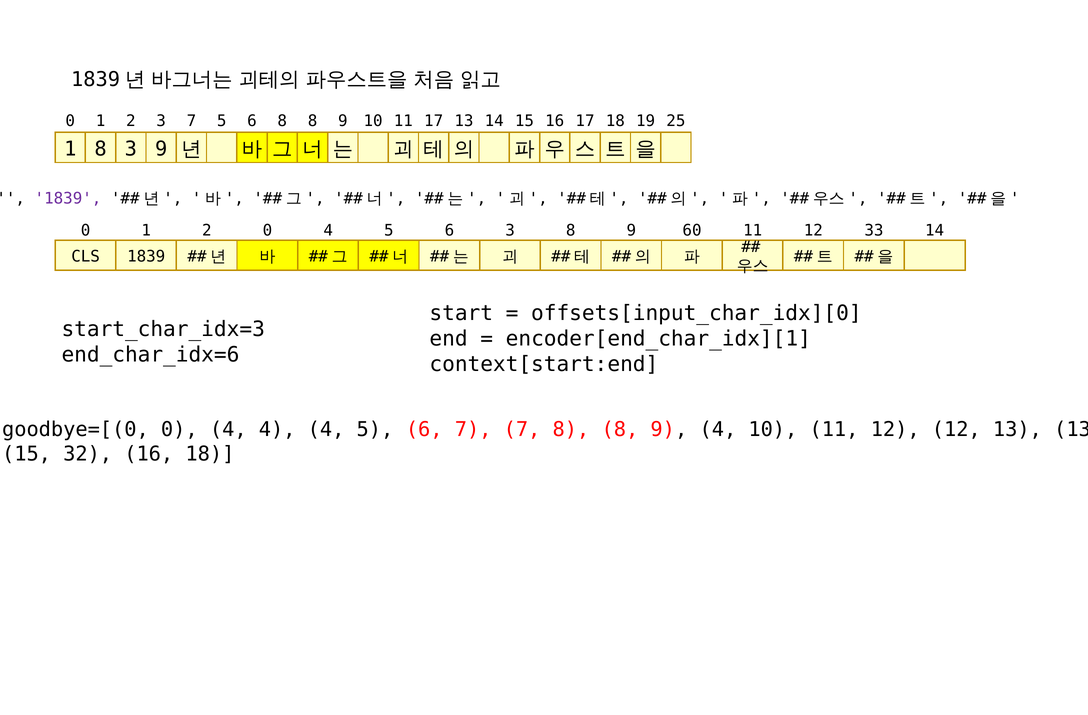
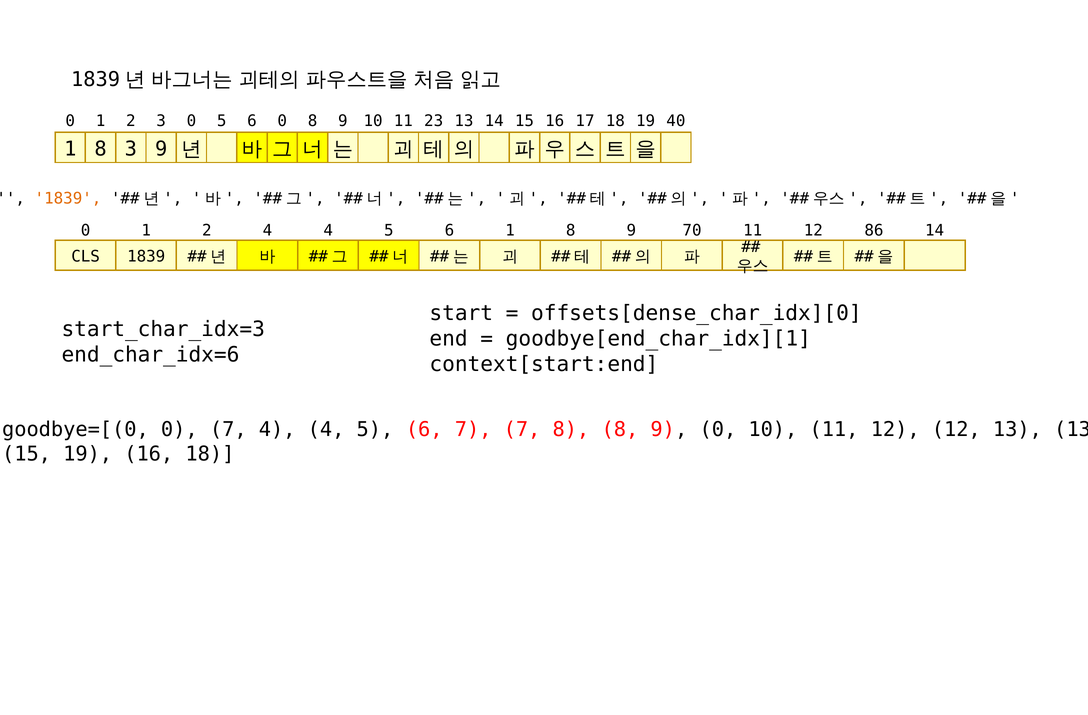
3 7: 7 -> 0 (191, 121)
6 8: 8 -> 0 (282, 121)
11 17: 17 -> 23 (434, 121)
25: 25 -> 40 (676, 121)
1839 colour: purple -> orange (68, 199)
2 0: 0 -> 4 (268, 230)
6 3: 3 -> 1 (510, 230)
60: 60 -> 70 (692, 230)
33: 33 -> 86 (874, 230)
offsets[input_char_idx][0: offsets[input_char_idx][0 -> offsets[dense_char_idx][0 (696, 313)
encoder[end_char_idx][1: encoder[end_char_idx][1 -> goodbye[end_char_idx][1 (658, 338)
4: 4 -> 7 (228, 429)
9 4: 4 -> 0 (718, 429)
15 32: 32 -> 19 (88, 454)
